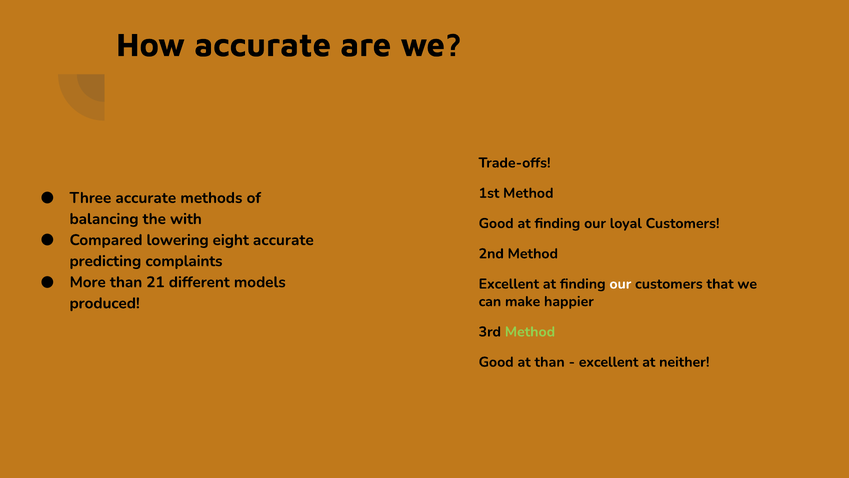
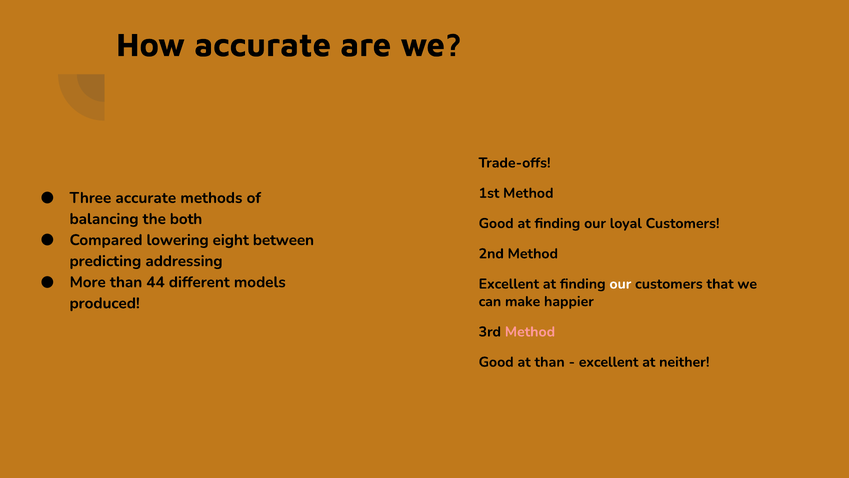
with: with -> both (186, 219)
eight accurate: accurate -> between (283, 240)
complaints: complaints -> addressing (184, 261)
21: 21 -> 44 (155, 282)
Method colour: light green -> pink (530, 331)
